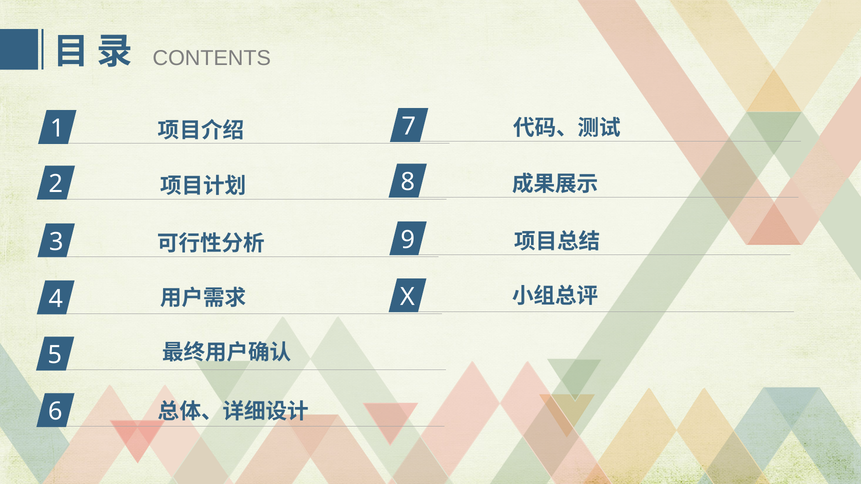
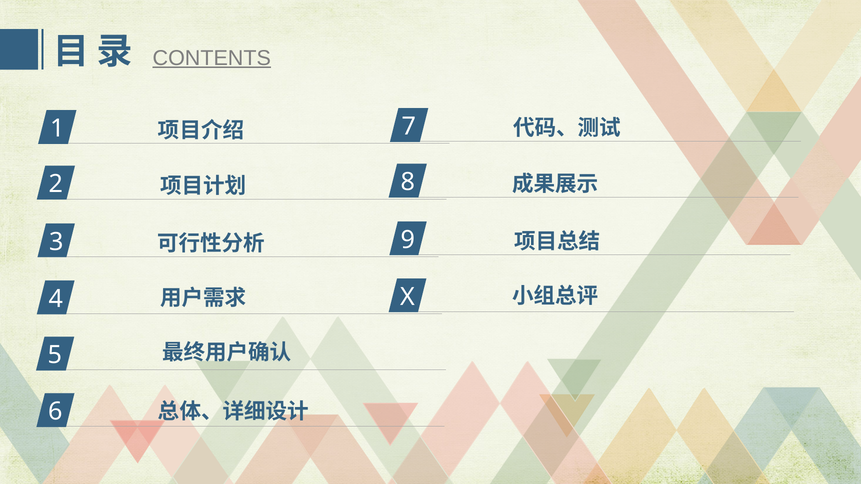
CONTENTS underline: none -> present (212, 58)
